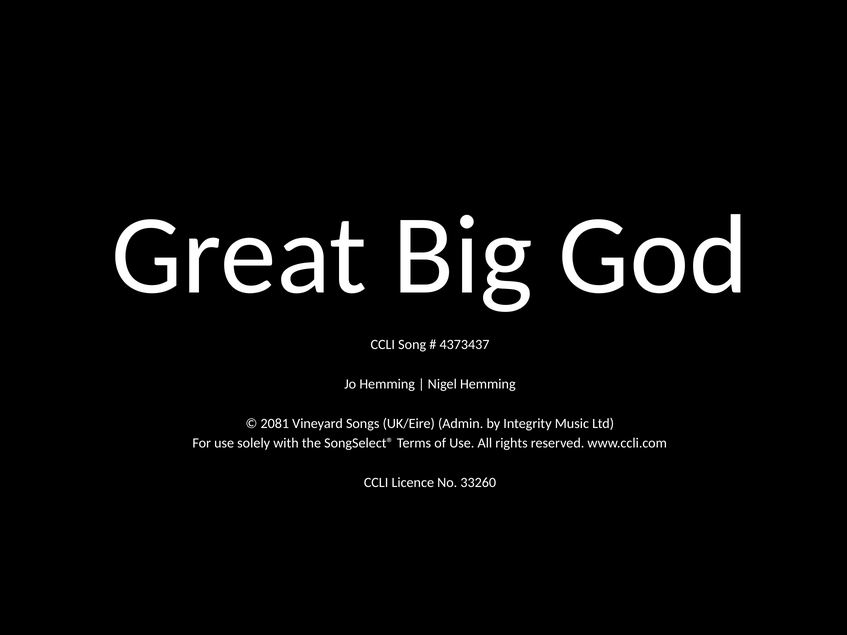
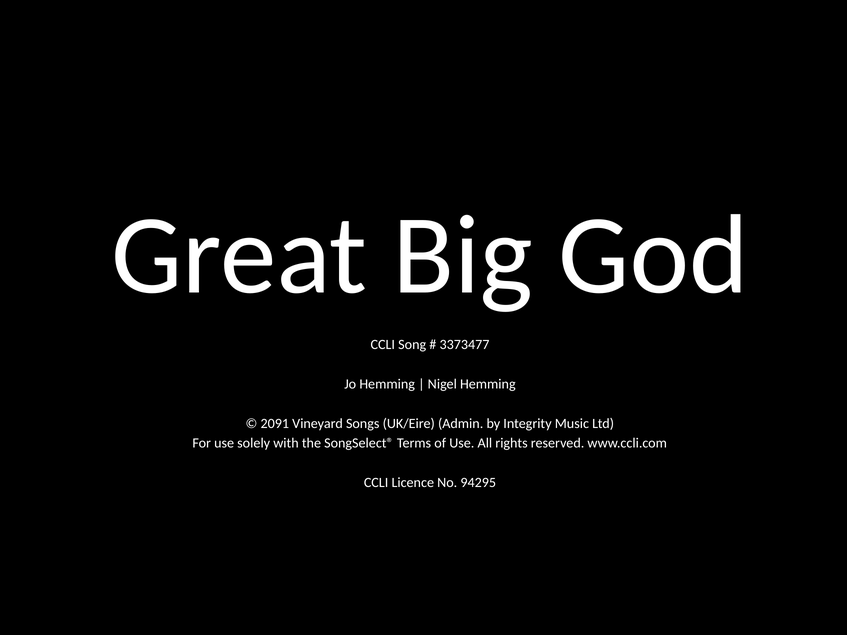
4373437: 4373437 -> 3373477 (464, 345)
2081: 2081 -> 2091 (275, 424)
33260: 33260 -> 94295 (478, 483)
